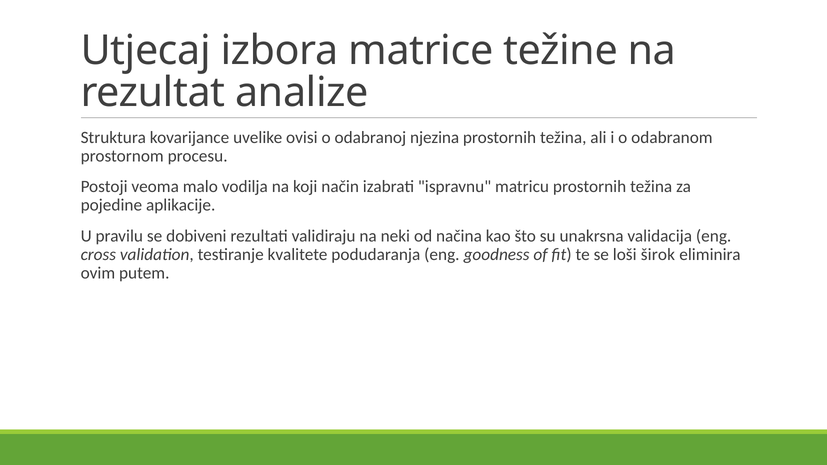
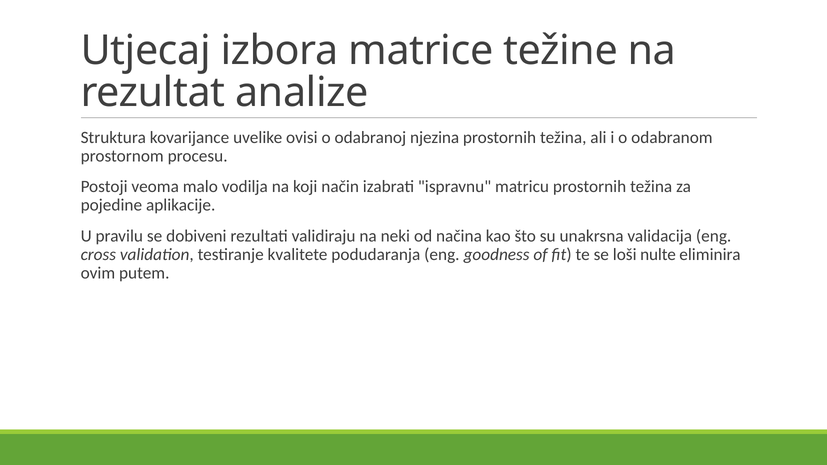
širok: širok -> nulte (658, 255)
